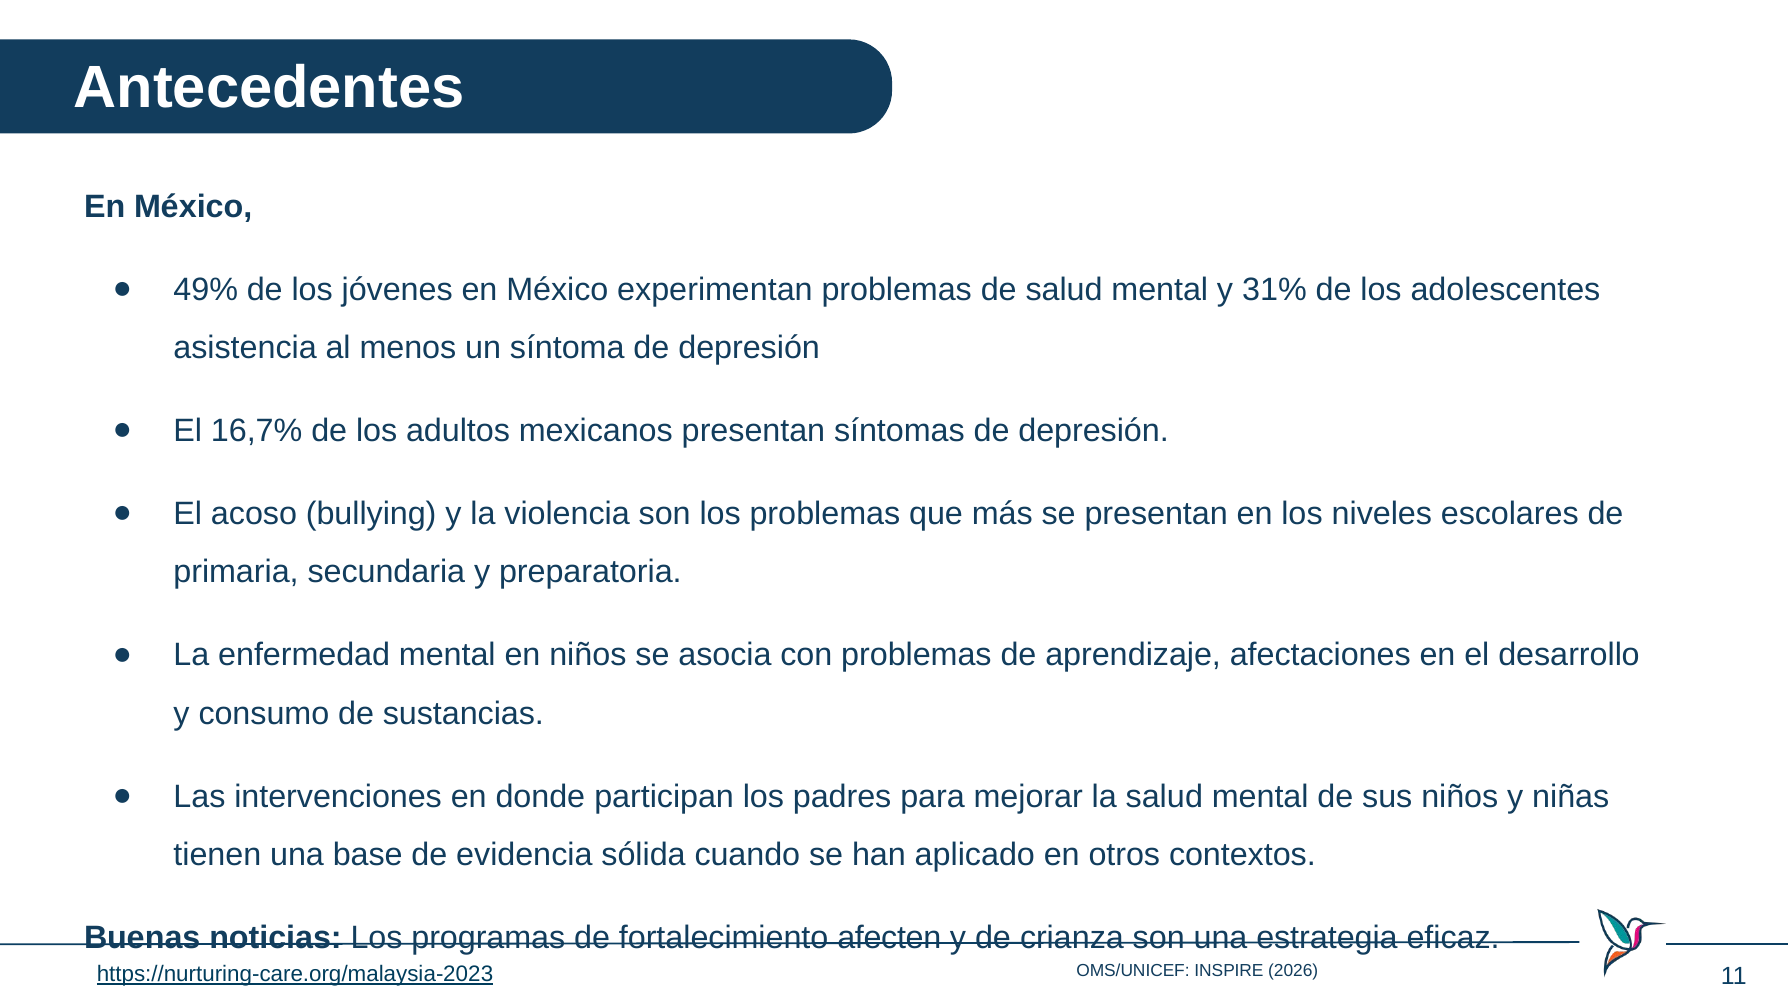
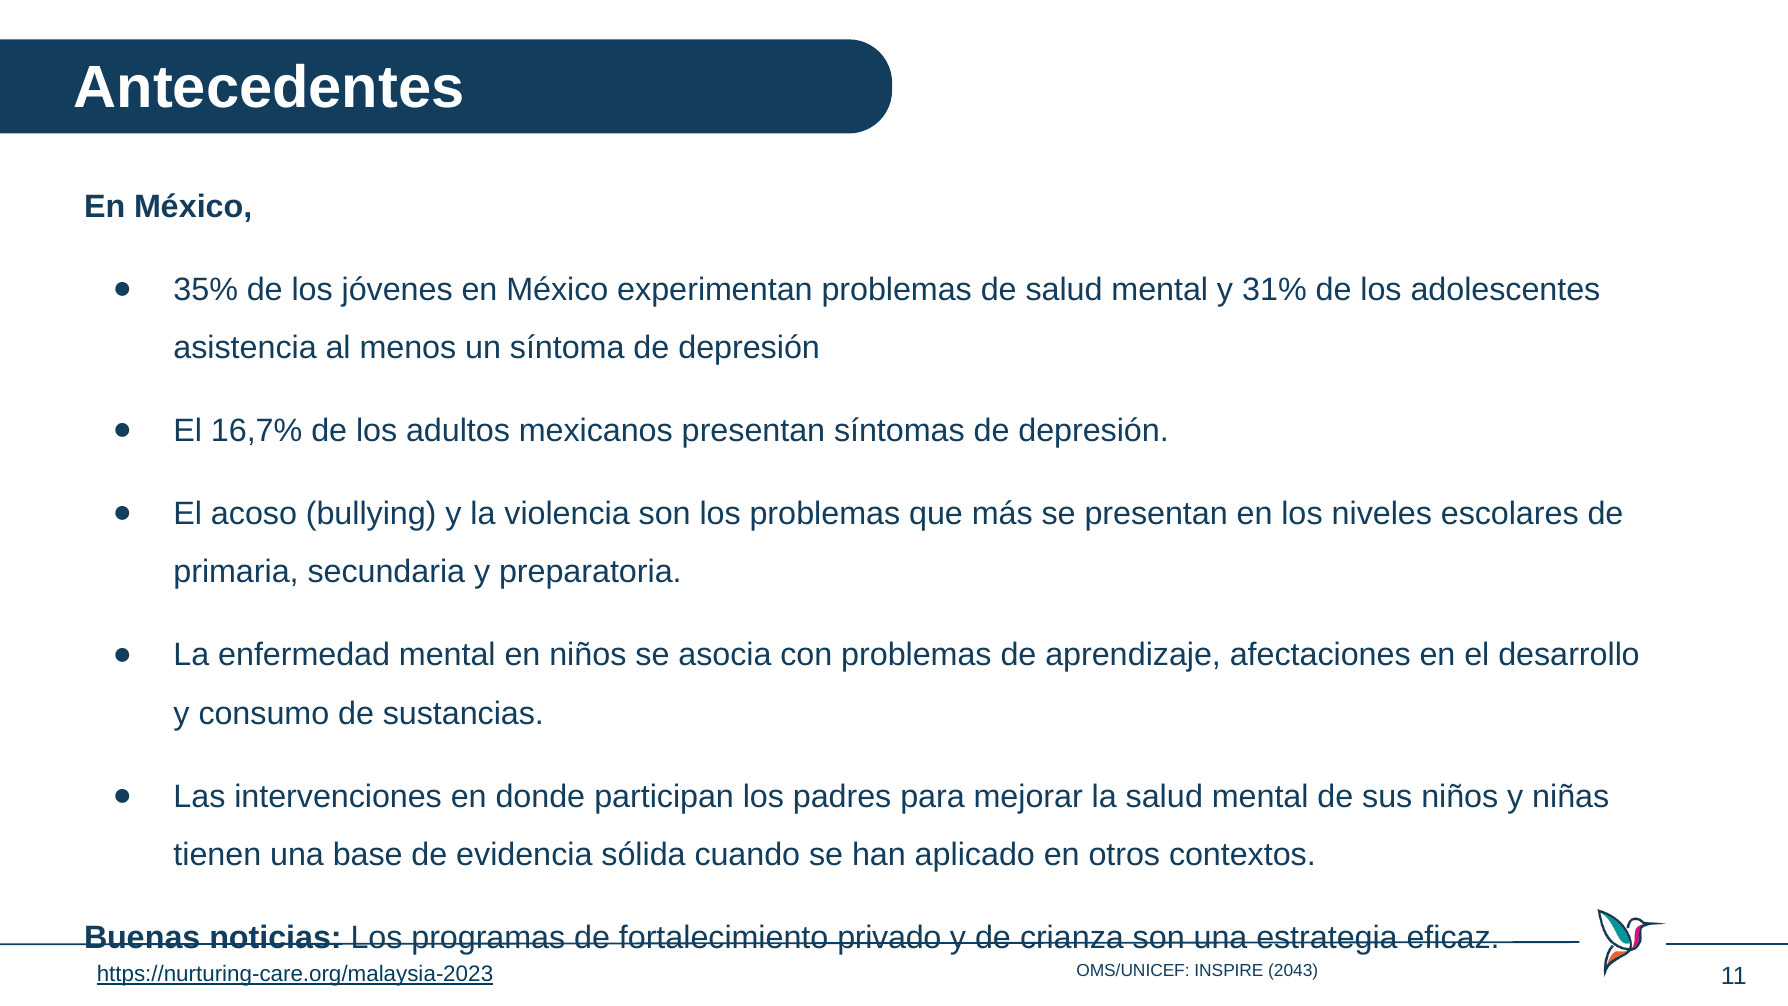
49%: 49% -> 35% (206, 290)
afecten: afecten -> privado (889, 937)
2026: 2026 -> 2043 (1293, 971)
